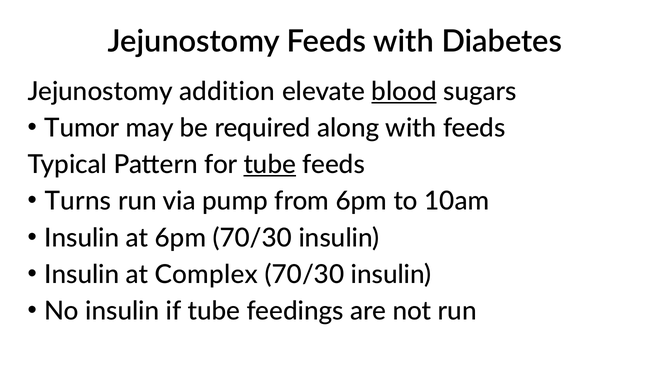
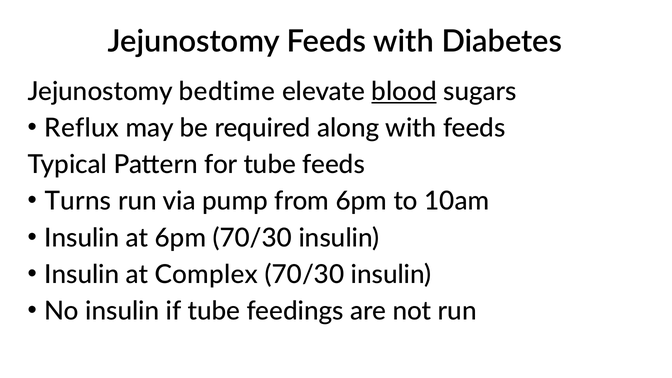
addition: addition -> bedtime (227, 91)
Tumor: Tumor -> Reflux (82, 128)
tube underline: present -> none (270, 165)
